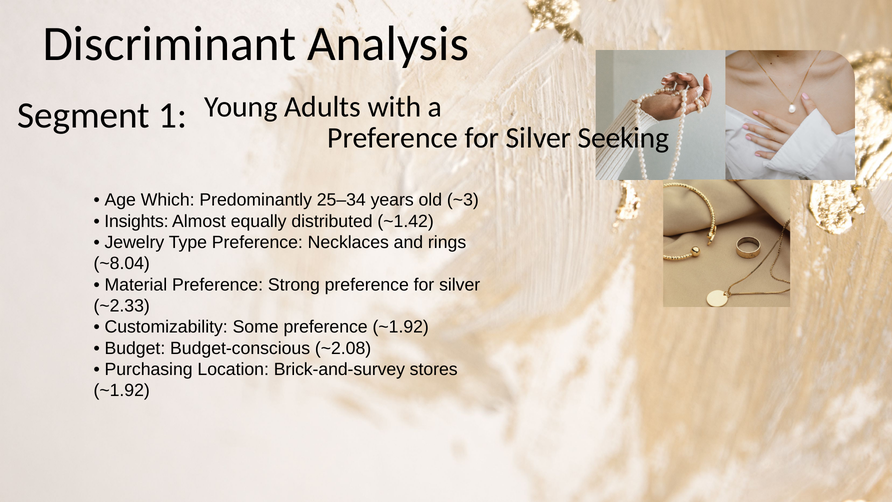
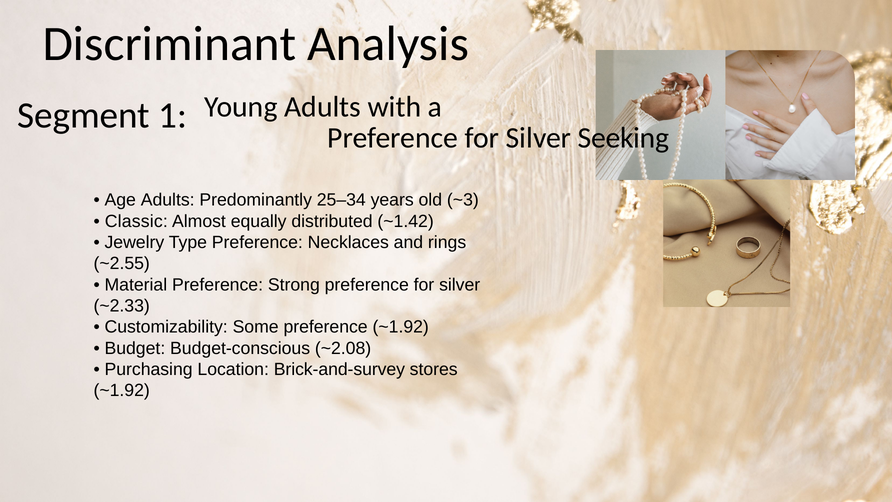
Age Which: Which -> Adults (168, 200)
Insights: Insights -> Classic (136, 221)
~8.04: ~8.04 -> ~2.55 (122, 263)
